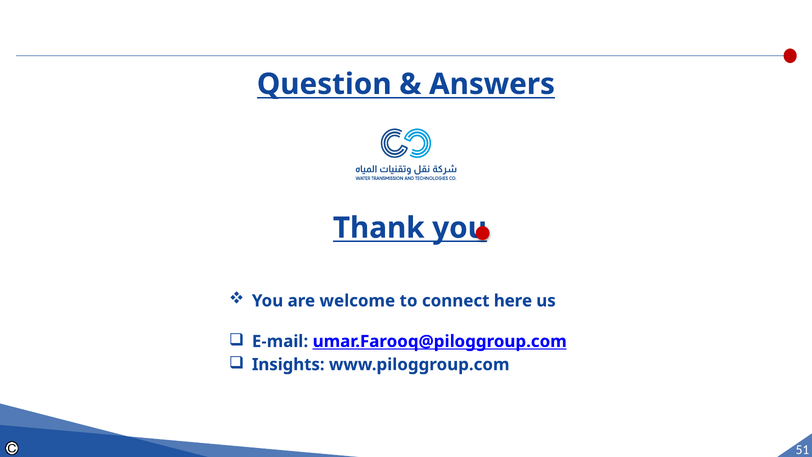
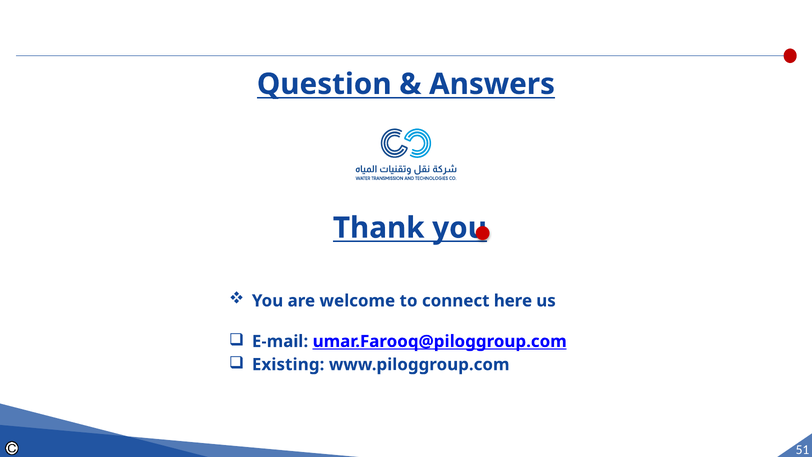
Insights: Insights -> Existing (288, 364)
